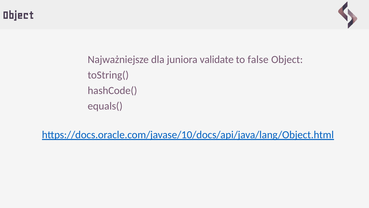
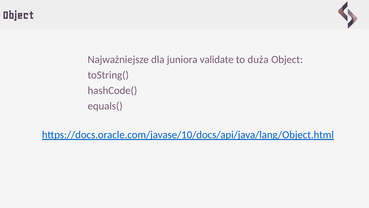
false: false -> duża (258, 59)
